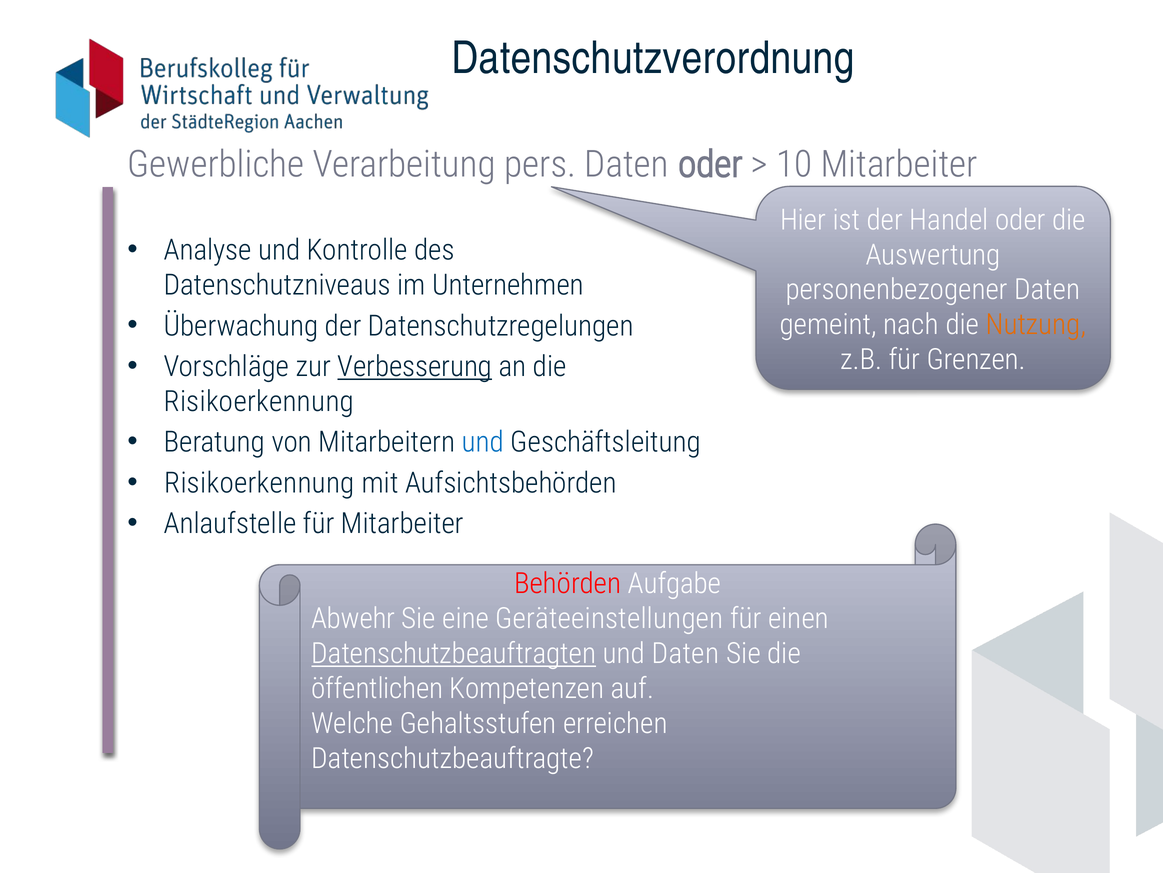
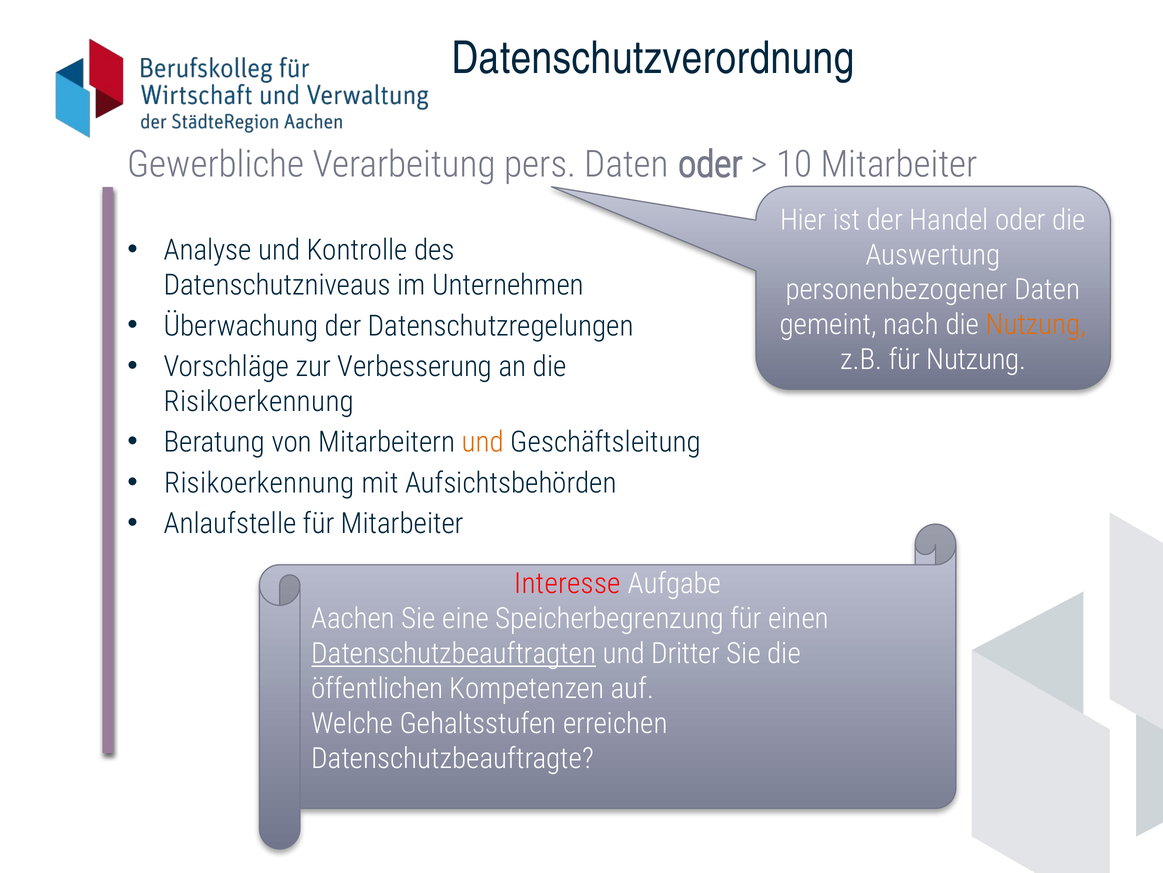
für Grenzen: Grenzen -> Nutzung (976, 359)
Verbesserung underline: present -> none (415, 366)
und colour: blue -> orange (483, 442)
Behörden: Behörden -> Interesse (567, 583)
Abwehr: Abwehr -> Aachen (353, 618)
Geräteeinstellungen: Geräteeinstellungen -> Speicherbegrenzung (610, 618)
und Daten: Daten -> Dritter (686, 653)
